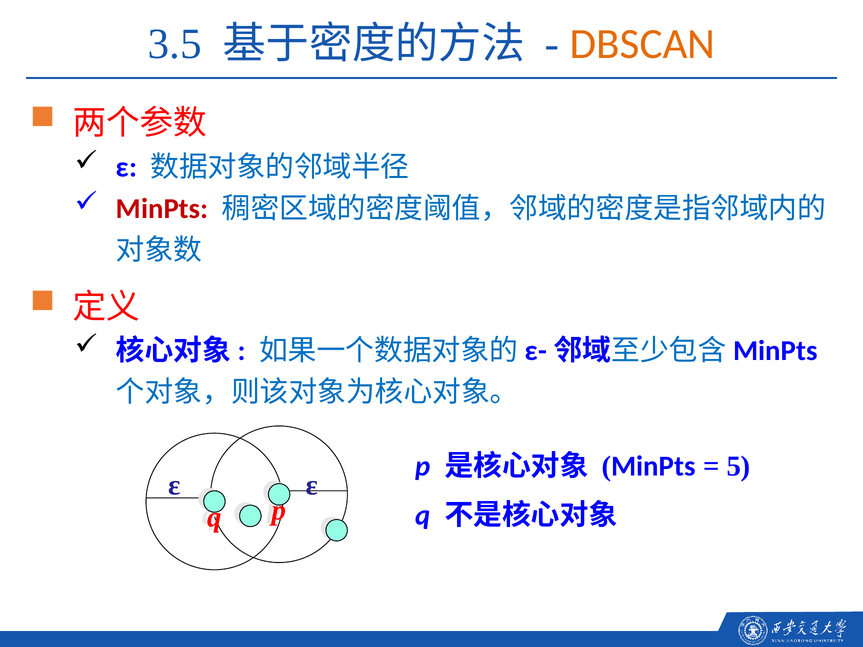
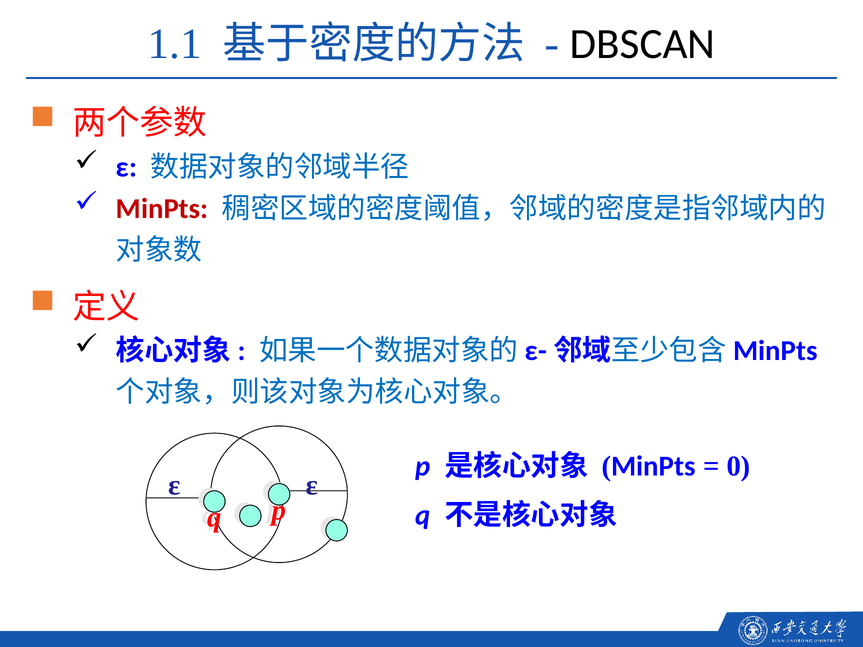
3.5: 3.5 -> 1.1 (175, 44)
DBSCAN colour: orange -> black (643, 44)
5: 5 -> 0 (739, 466)
